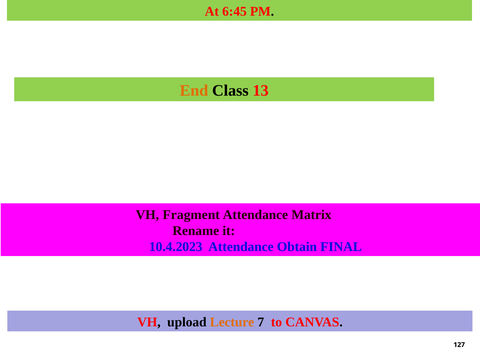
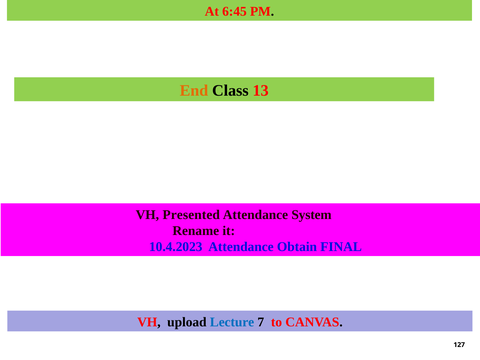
Fragment: Fragment -> Presented (191, 215)
Matrix: Matrix -> System (311, 215)
Lecture colour: orange -> blue (232, 322)
